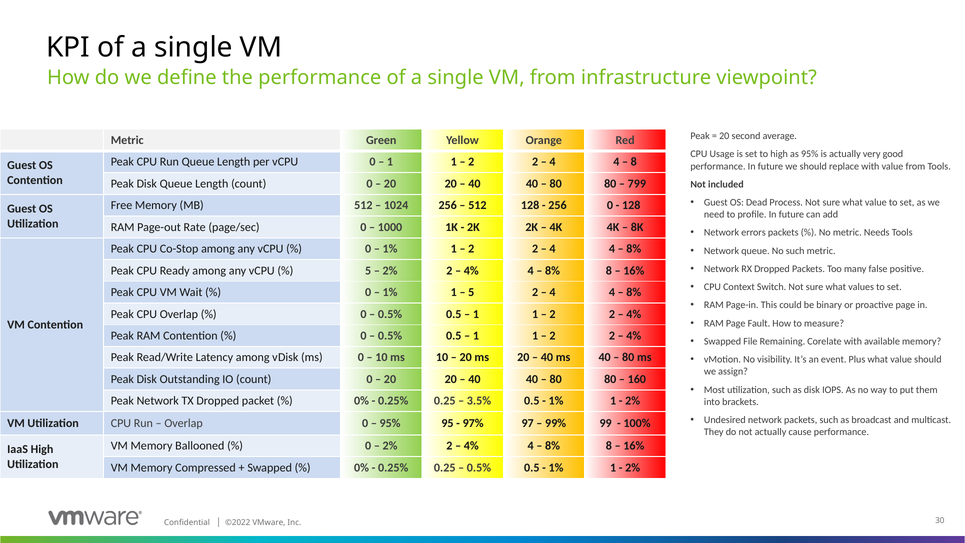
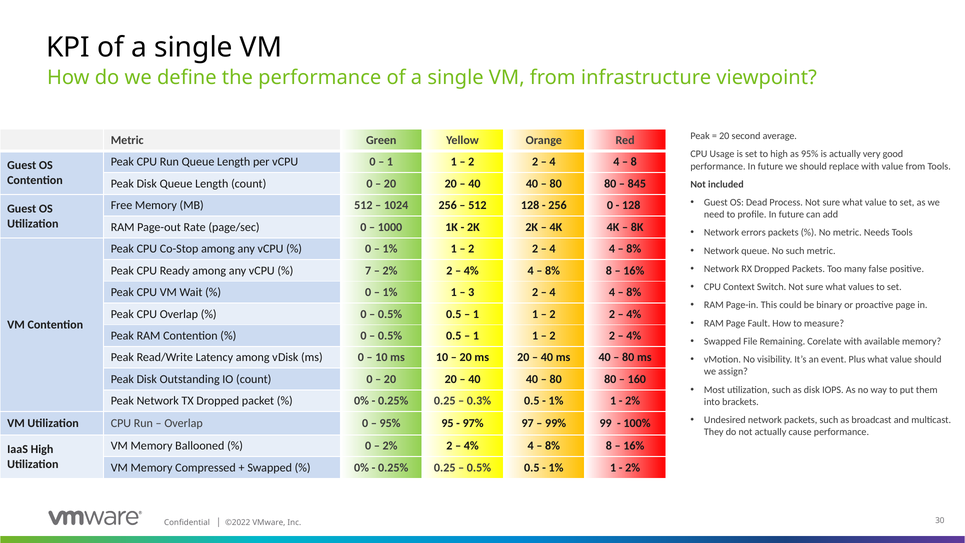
799: 799 -> 845 (637, 184)
5: 5 -> 7 (368, 271)
5: 5 -> 3 (471, 292)
3.5%: 3.5% -> 0.3% (479, 401)
